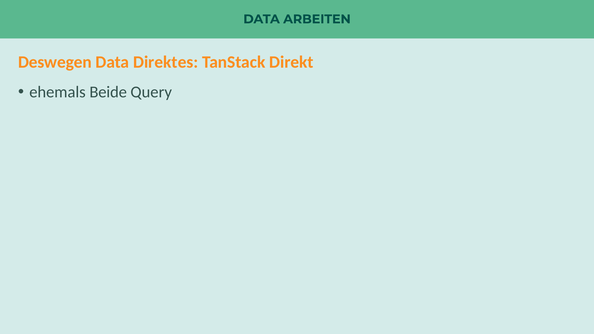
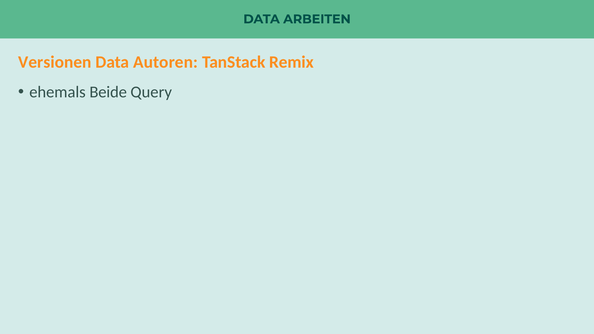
Deswegen: Deswegen -> Versionen (55, 62)
Direktes: Direktes -> Autoren (166, 62)
Direkt: Direkt -> Remix (291, 62)
